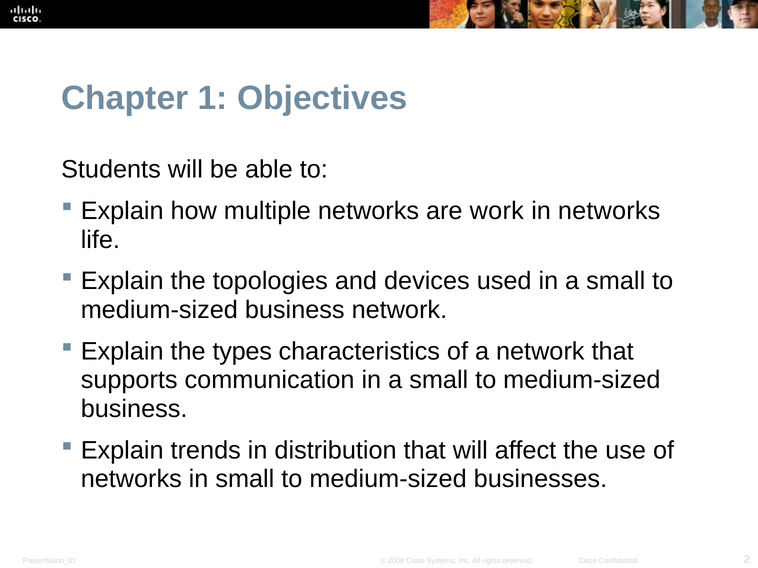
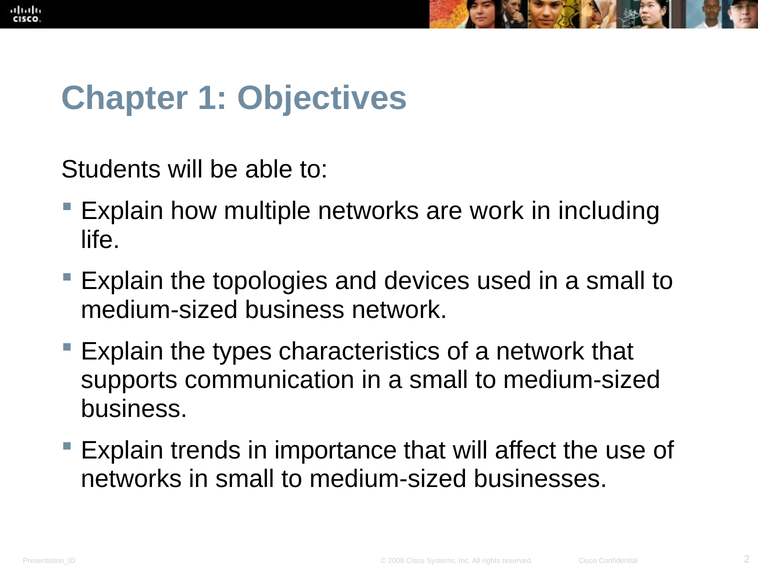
in networks: networks -> including (609, 211)
distribution: distribution -> importance (336, 451)
